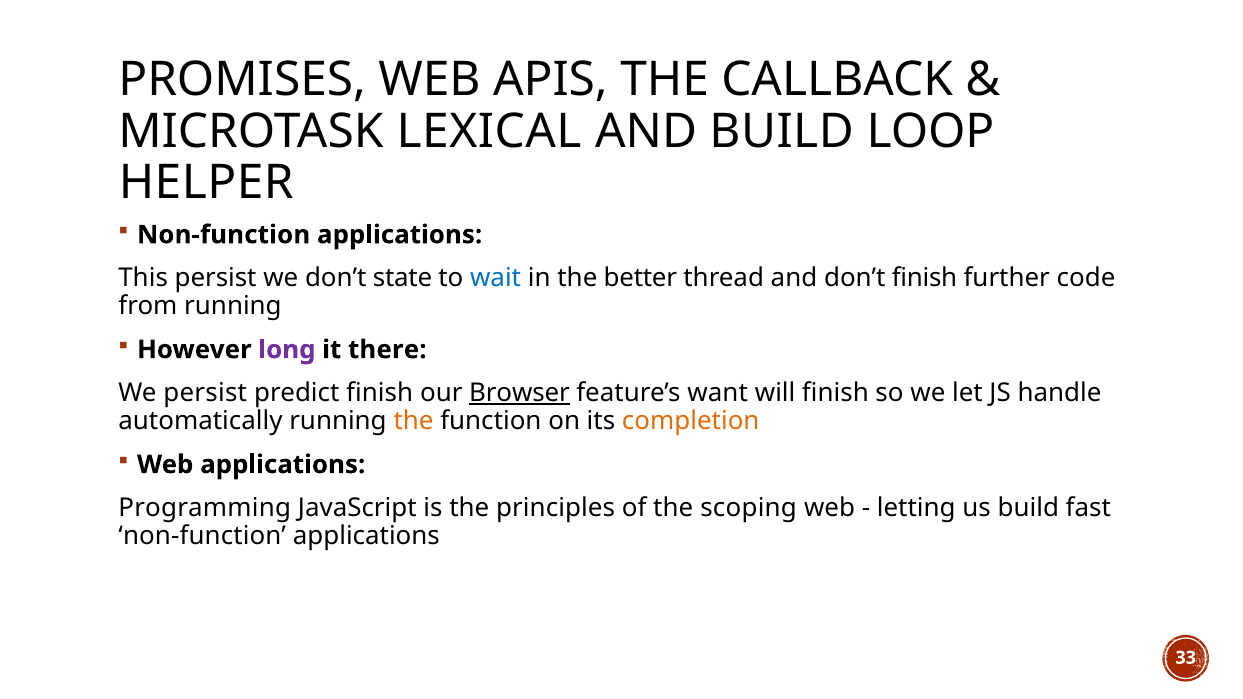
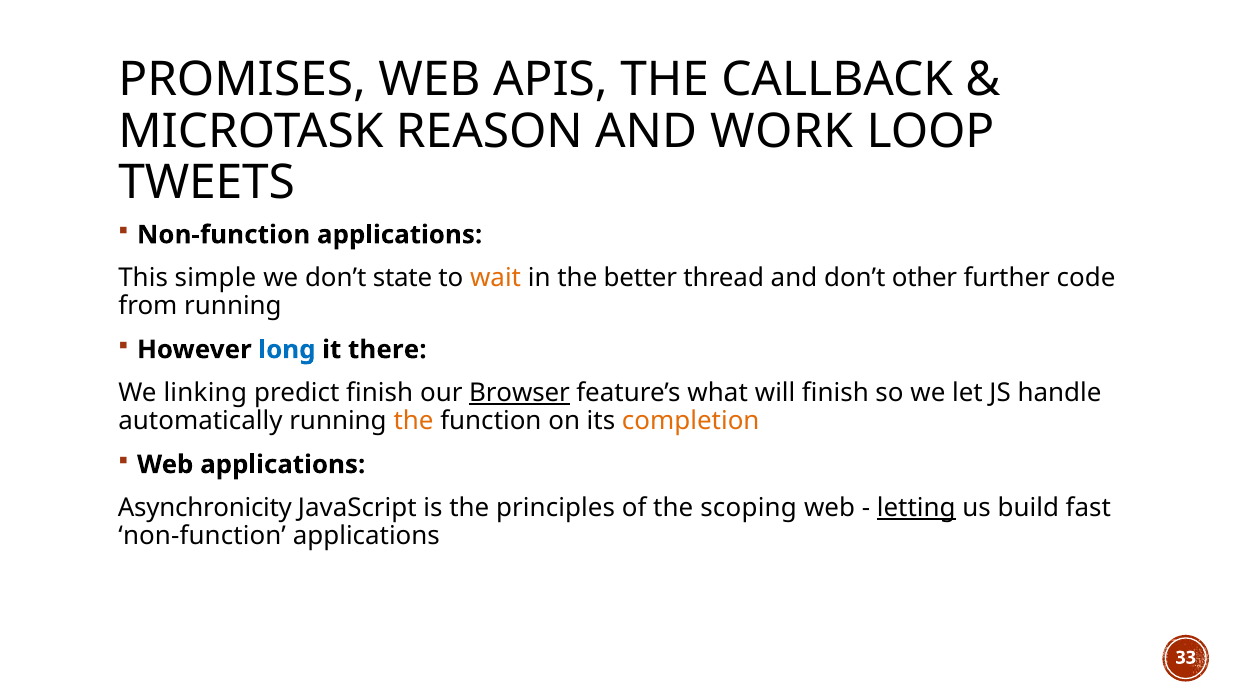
LEXICAL: LEXICAL -> REASON (489, 131)
AND BUILD: BUILD -> WORK (782, 131)
HELPER: HELPER -> TWEETS (207, 183)
This persist: persist -> simple (215, 278)
wait colour: blue -> orange (496, 278)
don’t finish: finish -> other (925, 278)
long colour: purple -> blue (287, 350)
We persist: persist -> linking (205, 393)
want: want -> what (718, 393)
Programming: Programming -> Asynchronicity (205, 508)
letting underline: none -> present (916, 508)
